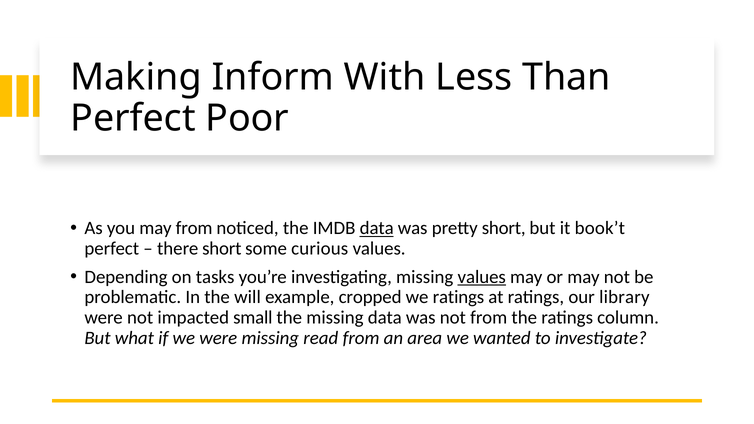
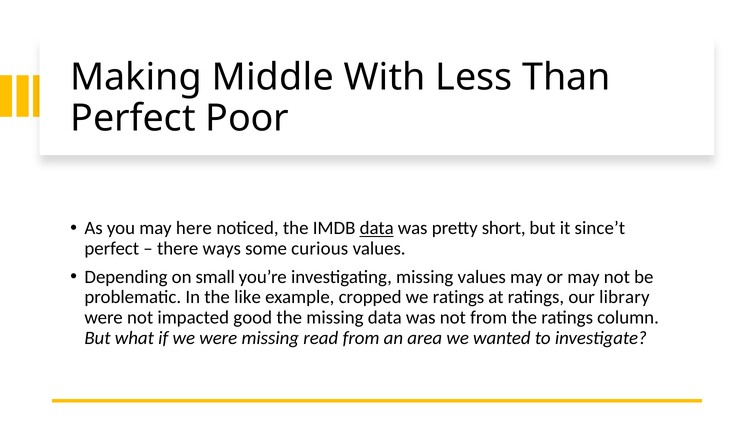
Inform: Inform -> Middle (273, 78)
may from: from -> here (194, 228)
book’t: book’t -> since’t (600, 228)
there short: short -> ways (222, 249)
tasks: tasks -> small (215, 277)
values underline: present -> none (482, 277)
will: will -> like (248, 297)
small: small -> good (253, 318)
